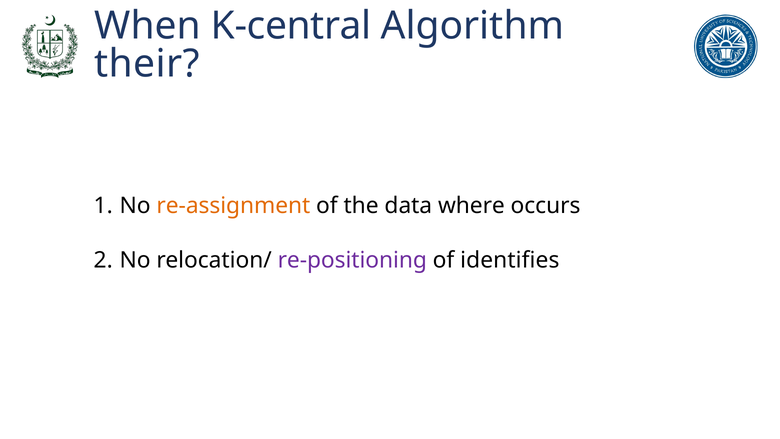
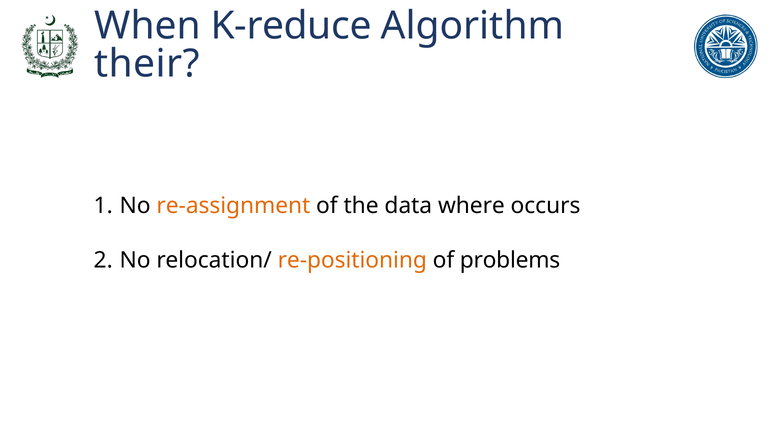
K-central: K-central -> K-reduce (291, 26)
re-positioning colour: purple -> orange (352, 260)
identifies: identifies -> problems (510, 260)
